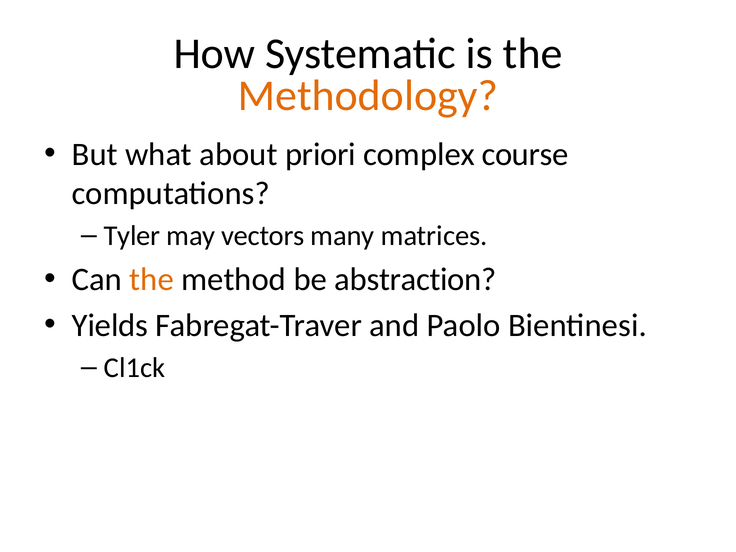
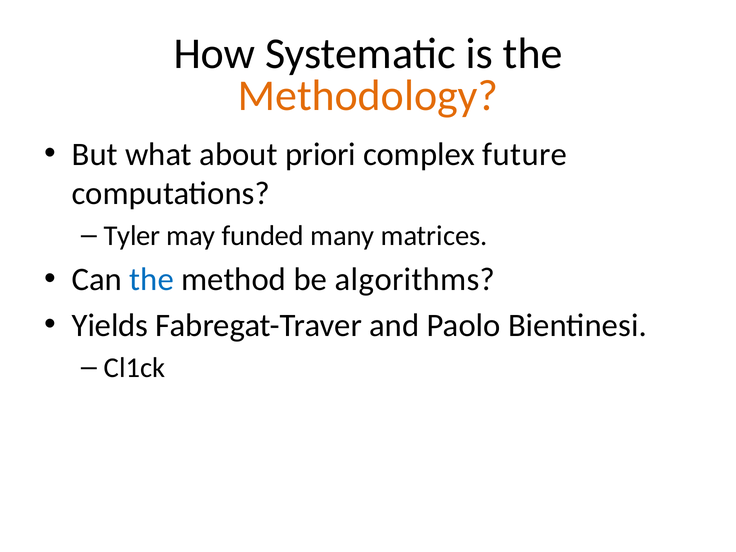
course: course -> future (525, 154)
vectors: vectors -> funded (263, 236)
the colour: orange -> blue (152, 280)
abstraction: abstraction -> algorithms (415, 280)
